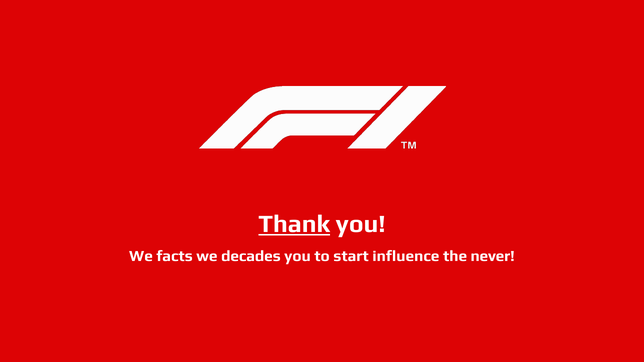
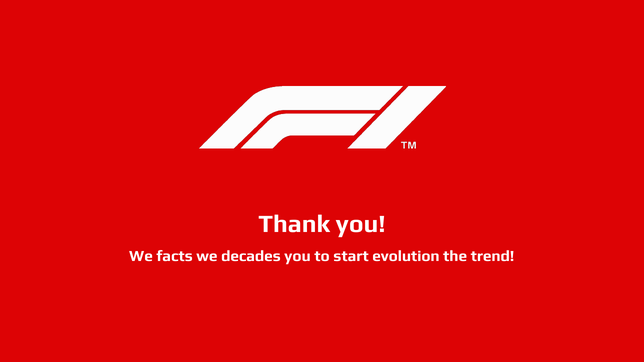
Thank underline: present -> none (294, 224)
influence: influence -> evolution (406, 257)
never: never -> trend (493, 257)
